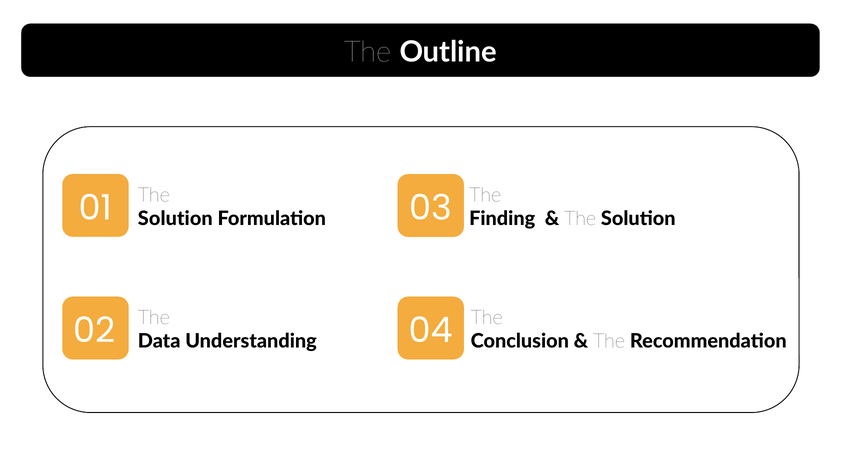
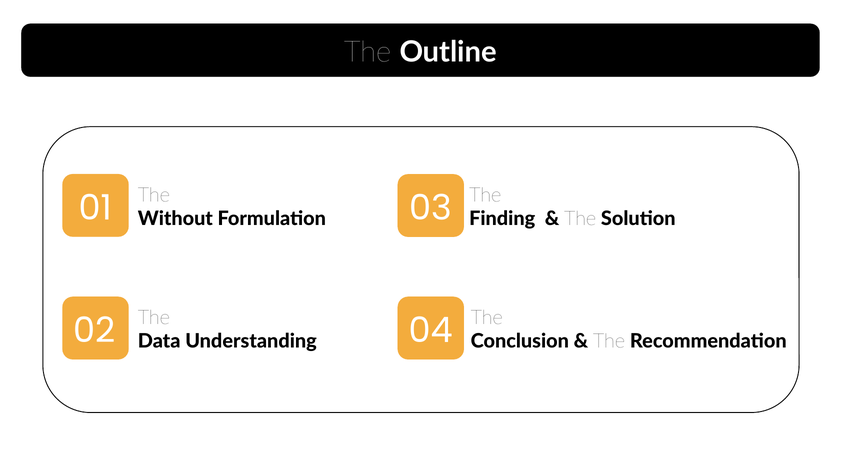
Solution: Solution -> Without (175, 219)
